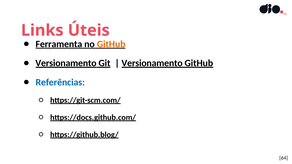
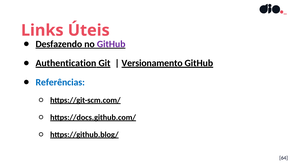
Ferramenta: Ferramenta -> Desfazendo (59, 44)
GitHub colour: orange -> purple (111, 44)
Versionamento: Versionamento -> Authentication (66, 63)
